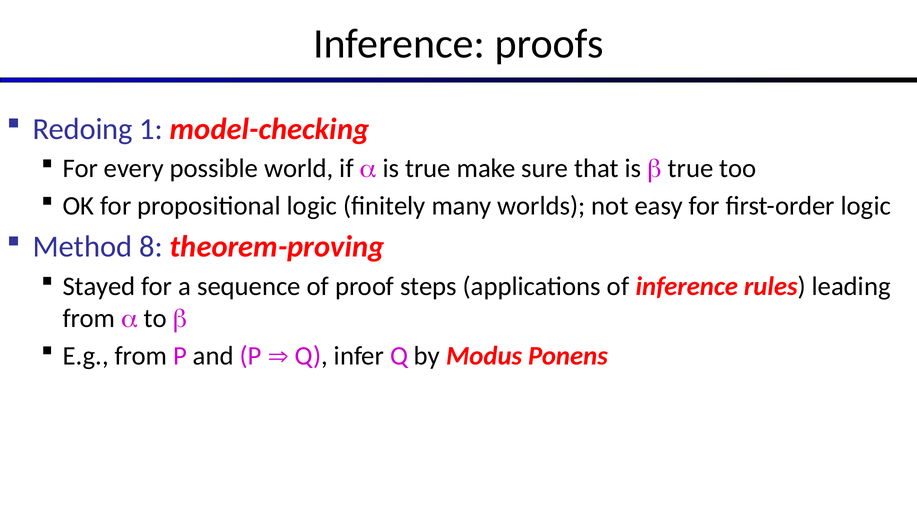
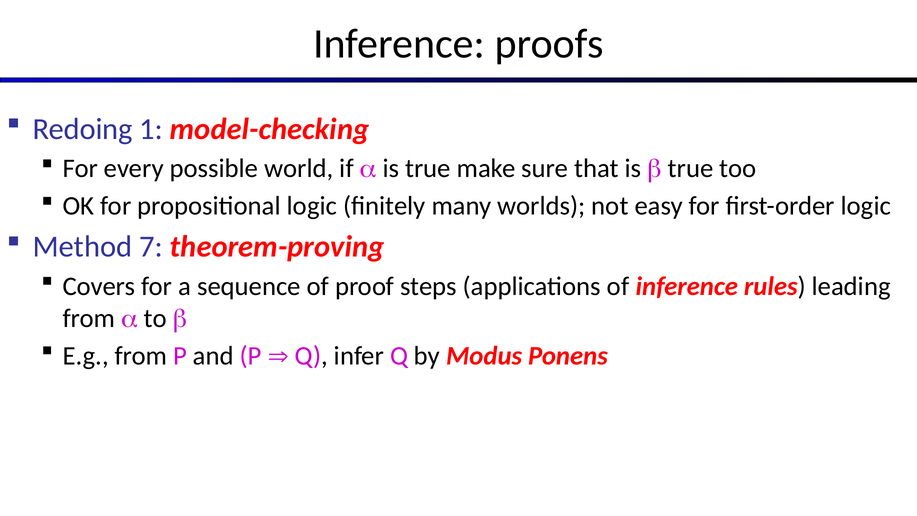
8: 8 -> 7 (151, 247)
Stayed: Stayed -> Covers (99, 286)
